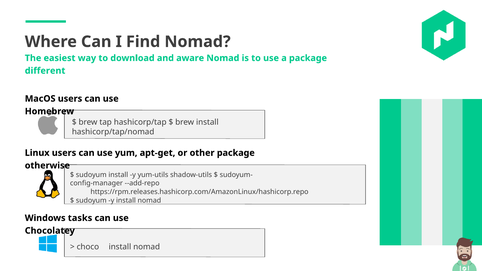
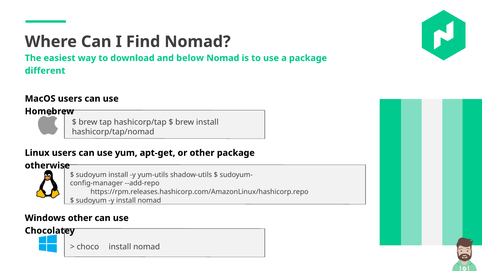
aware: aware -> below (190, 58)
Windows tasks: tasks -> other (80, 218)
